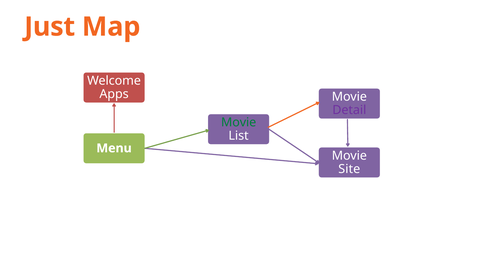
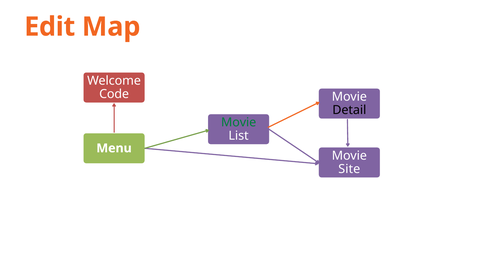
Just: Just -> Edit (50, 27)
Apps: Apps -> Code (114, 94)
Detail colour: purple -> black (349, 110)
